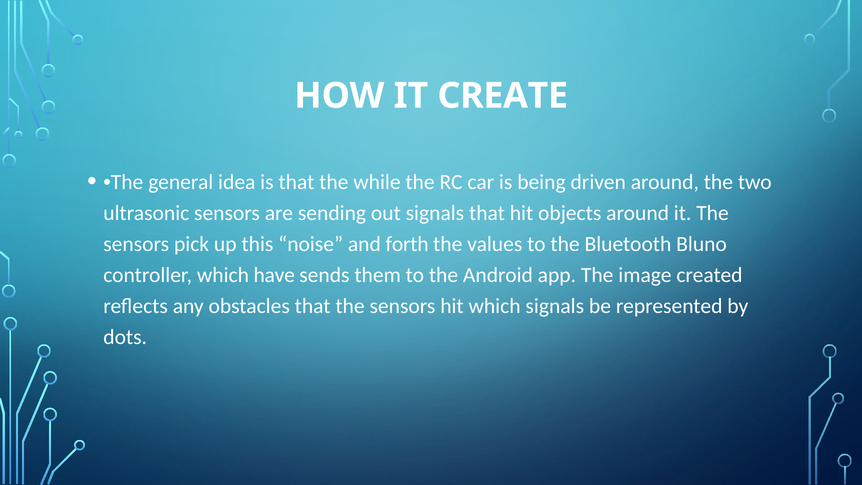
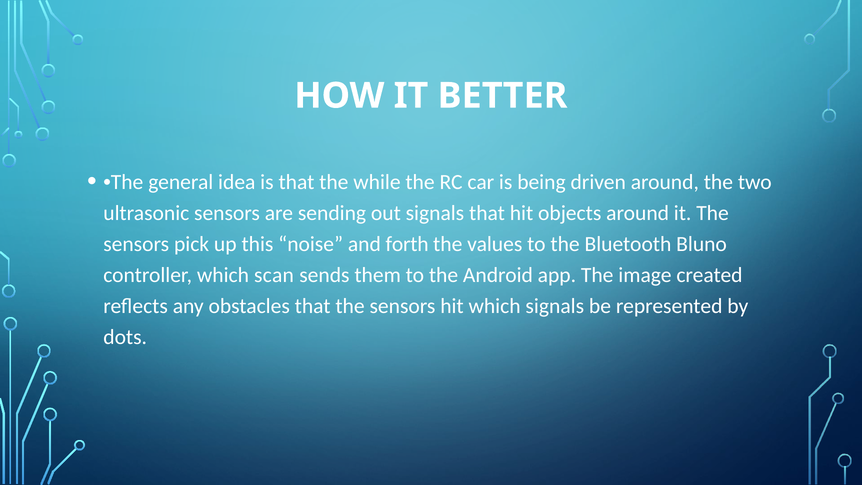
CREATE: CREATE -> BETTER (502, 96)
have: have -> scan (274, 275)
